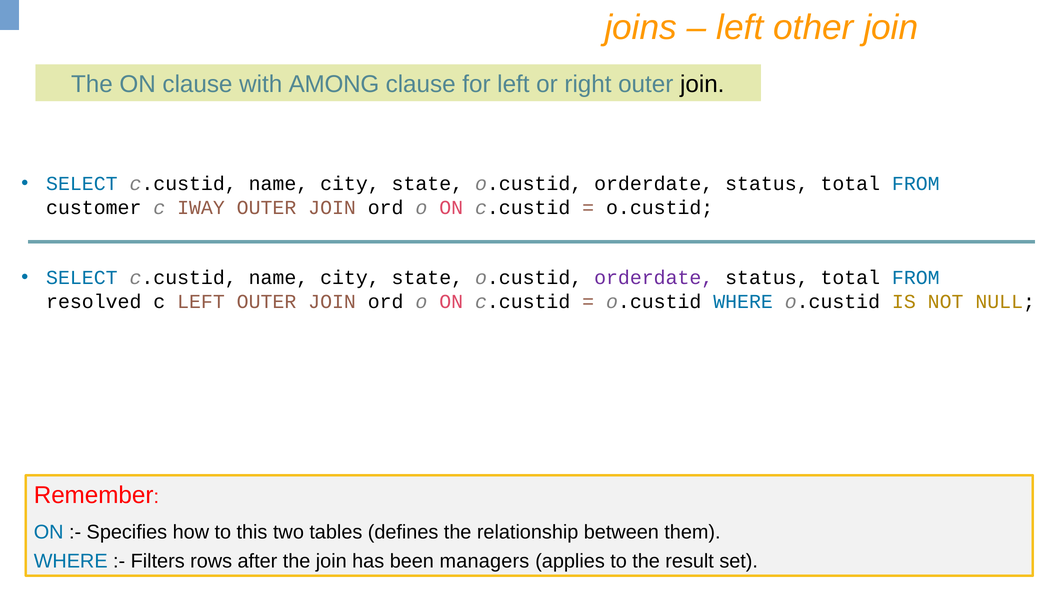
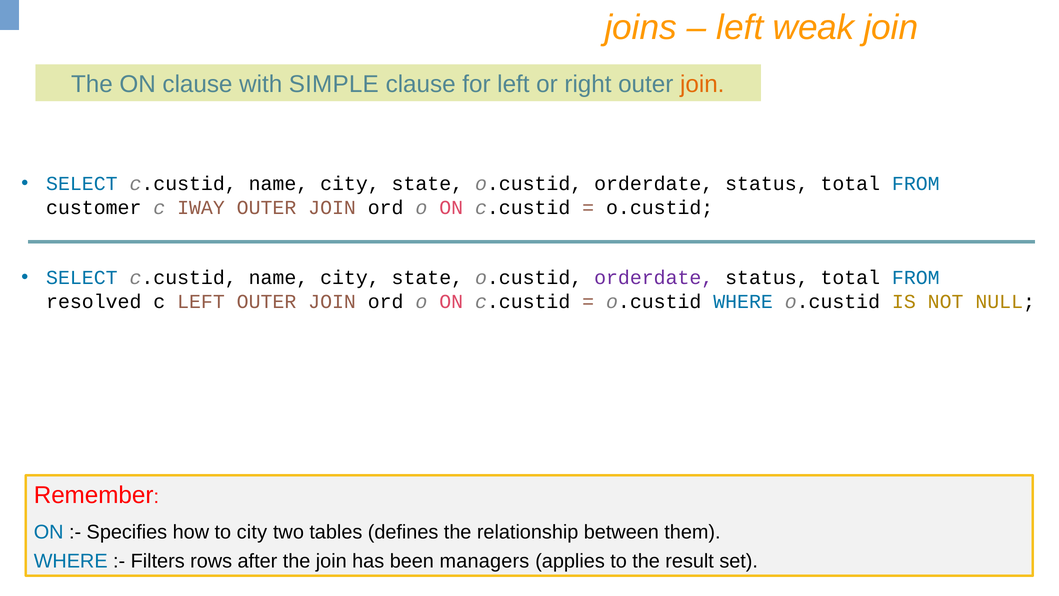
other: other -> weak (814, 28)
AMONG: AMONG -> SIMPLE (334, 84)
join colour: black -> orange (702, 84)
to this: this -> city (252, 532)
